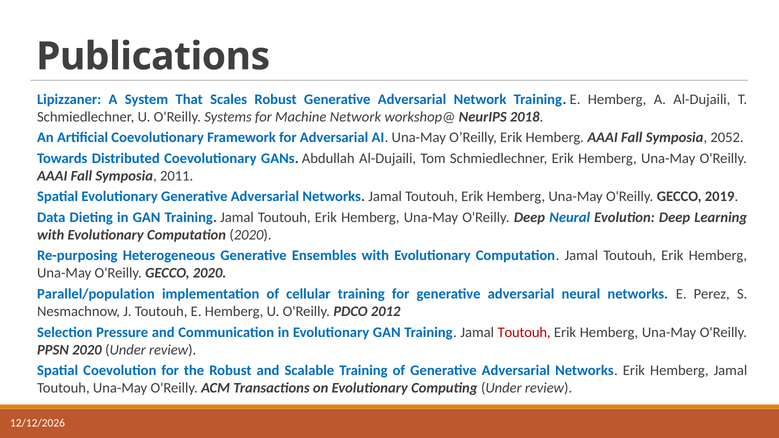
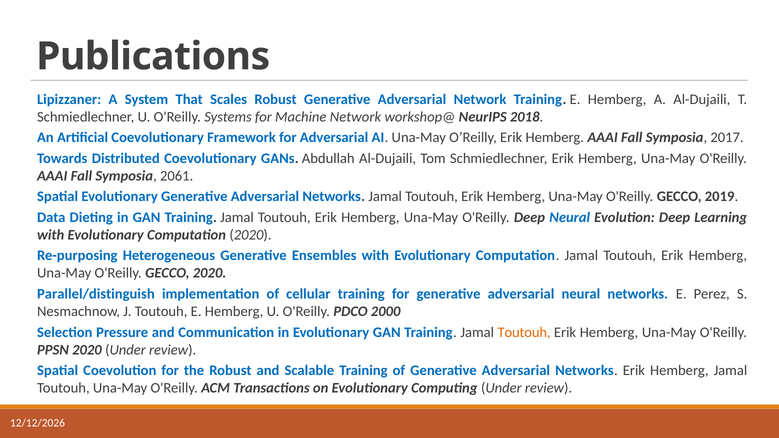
2052: 2052 -> 2017 (727, 138)
2011: 2011 -> 2061 (177, 176)
Parallel/population: Parallel/population -> Parallel/distinguish (96, 294)
2012: 2012 -> 2000 (386, 312)
Toutouh colour: red -> orange (524, 332)
